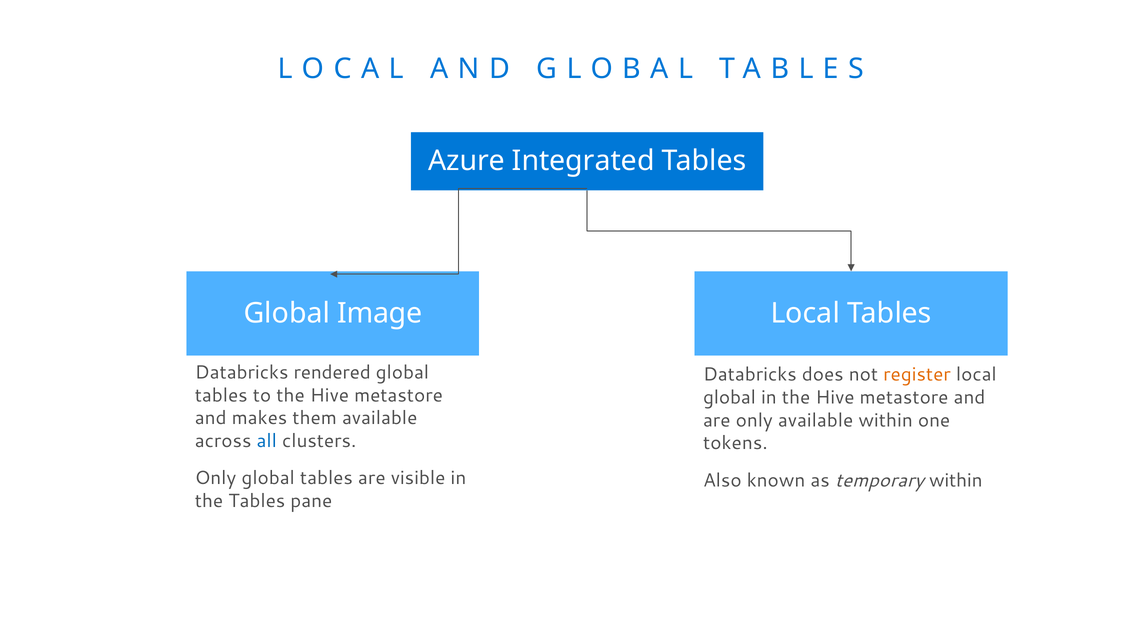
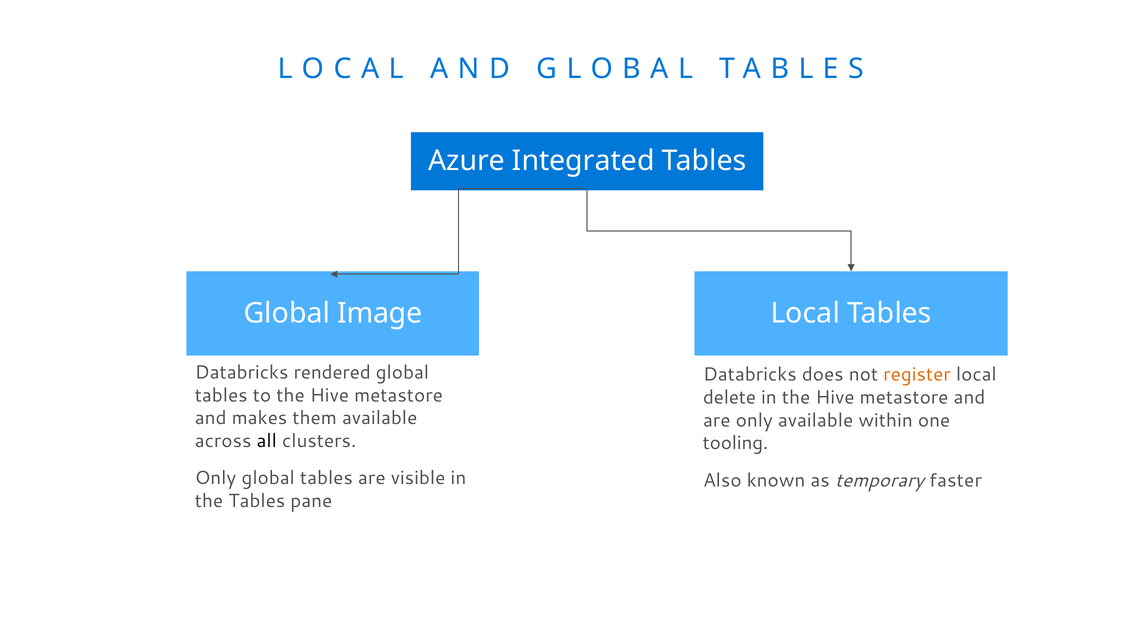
global: global -> delete (730, 398)
all colour: blue -> black (267, 441)
tokens: tokens -> tooling (735, 443)
temporary within: within -> faster (956, 481)
